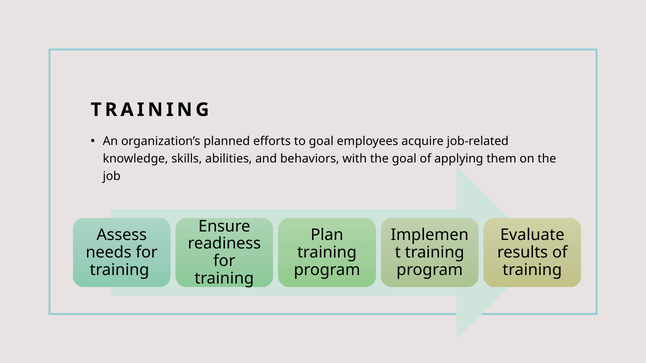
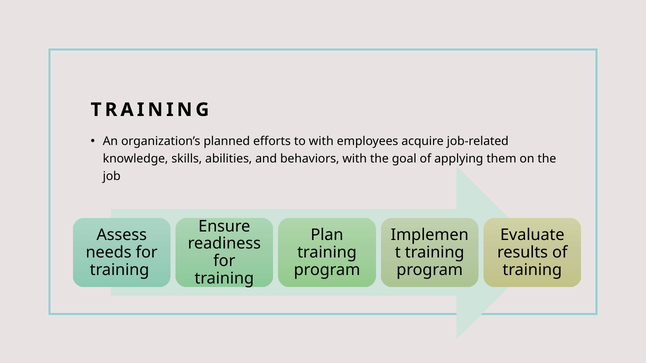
to goal: goal -> with (321, 142)
